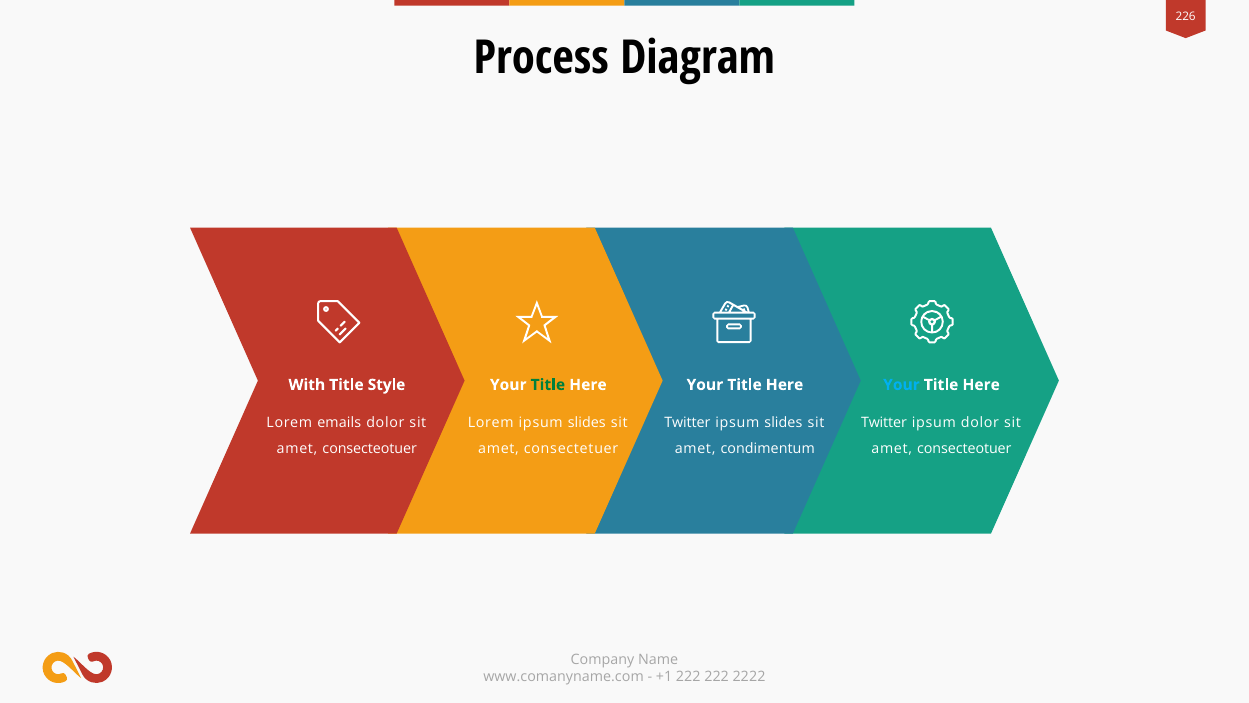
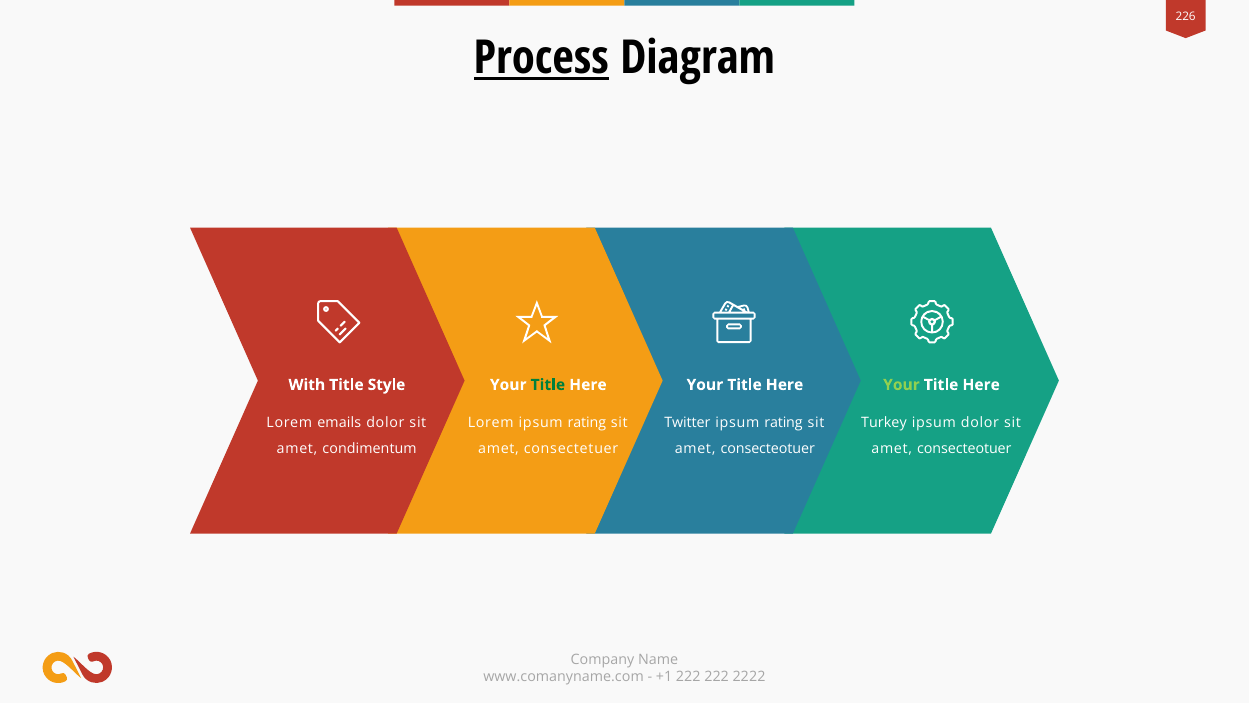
Process underline: none -> present (541, 58)
Your colour: light blue -> light green (901, 385)
Lorem ipsum slides: slides -> rating (587, 423)
slides: slides -> rating (783, 423)
Twitter: Twitter -> Turkey (884, 423)
consecteotuer: consecteotuer -> condimentum (370, 449)
condimentum: condimentum -> consecteotuer (768, 449)
